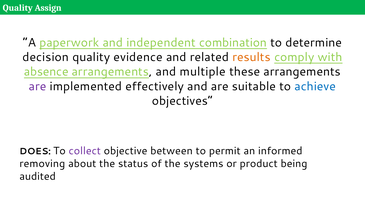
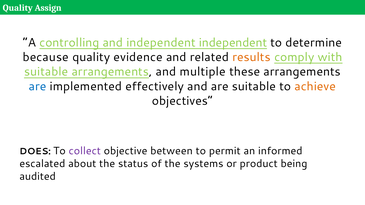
paperwork: paperwork -> controlling (69, 43)
independent combination: combination -> independent (233, 43)
decision: decision -> because (46, 57)
absence: absence -> suitable (46, 72)
are colour: purple -> blue (38, 86)
achieve colour: blue -> orange (315, 86)
removing: removing -> escalated (42, 164)
